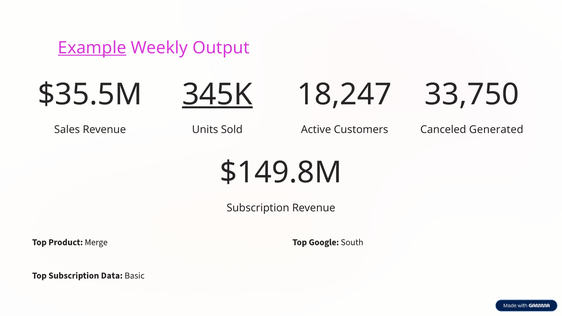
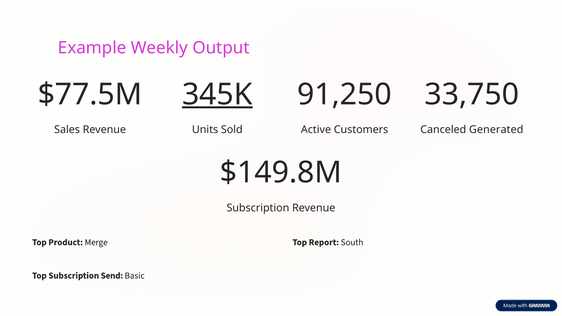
Example underline: present -> none (92, 48)
$35.5M: $35.5M -> $77.5M (90, 94)
18,247: 18,247 -> 91,250 (345, 94)
Google: Google -> Report (324, 242)
Data: Data -> Send (112, 276)
